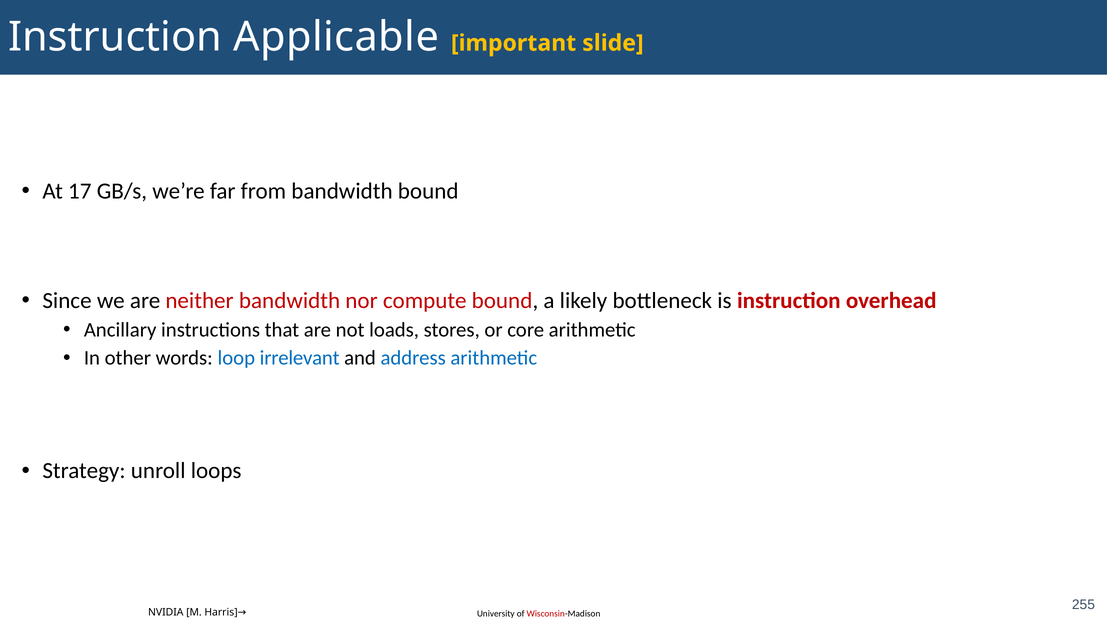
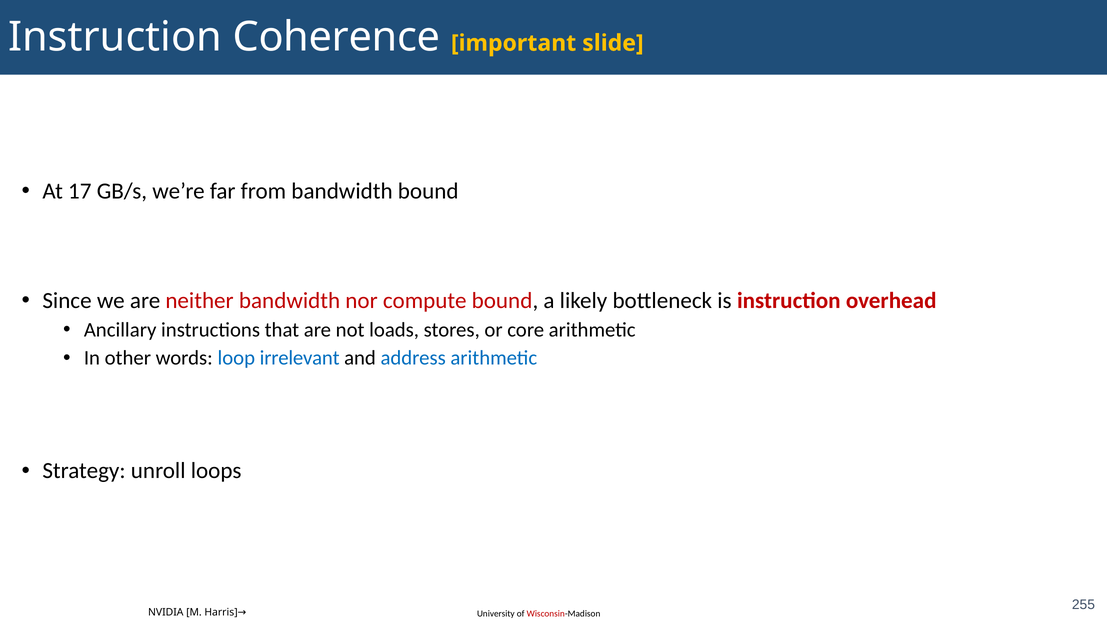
Applicable: Applicable -> Coherence (337, 37)
